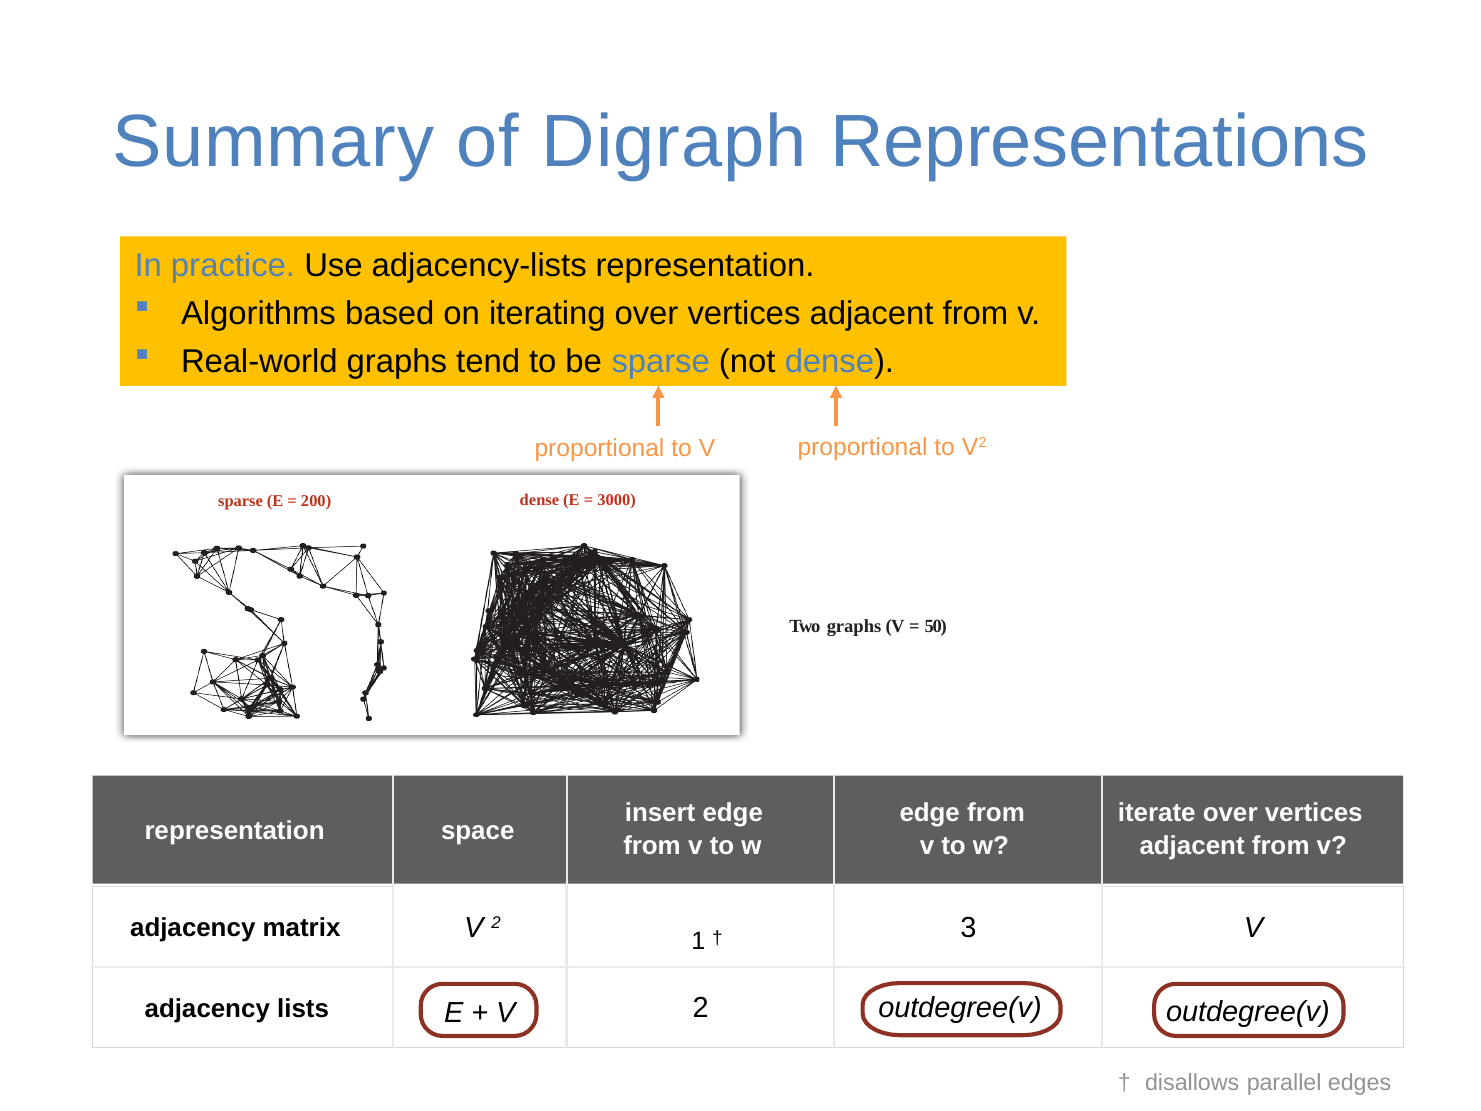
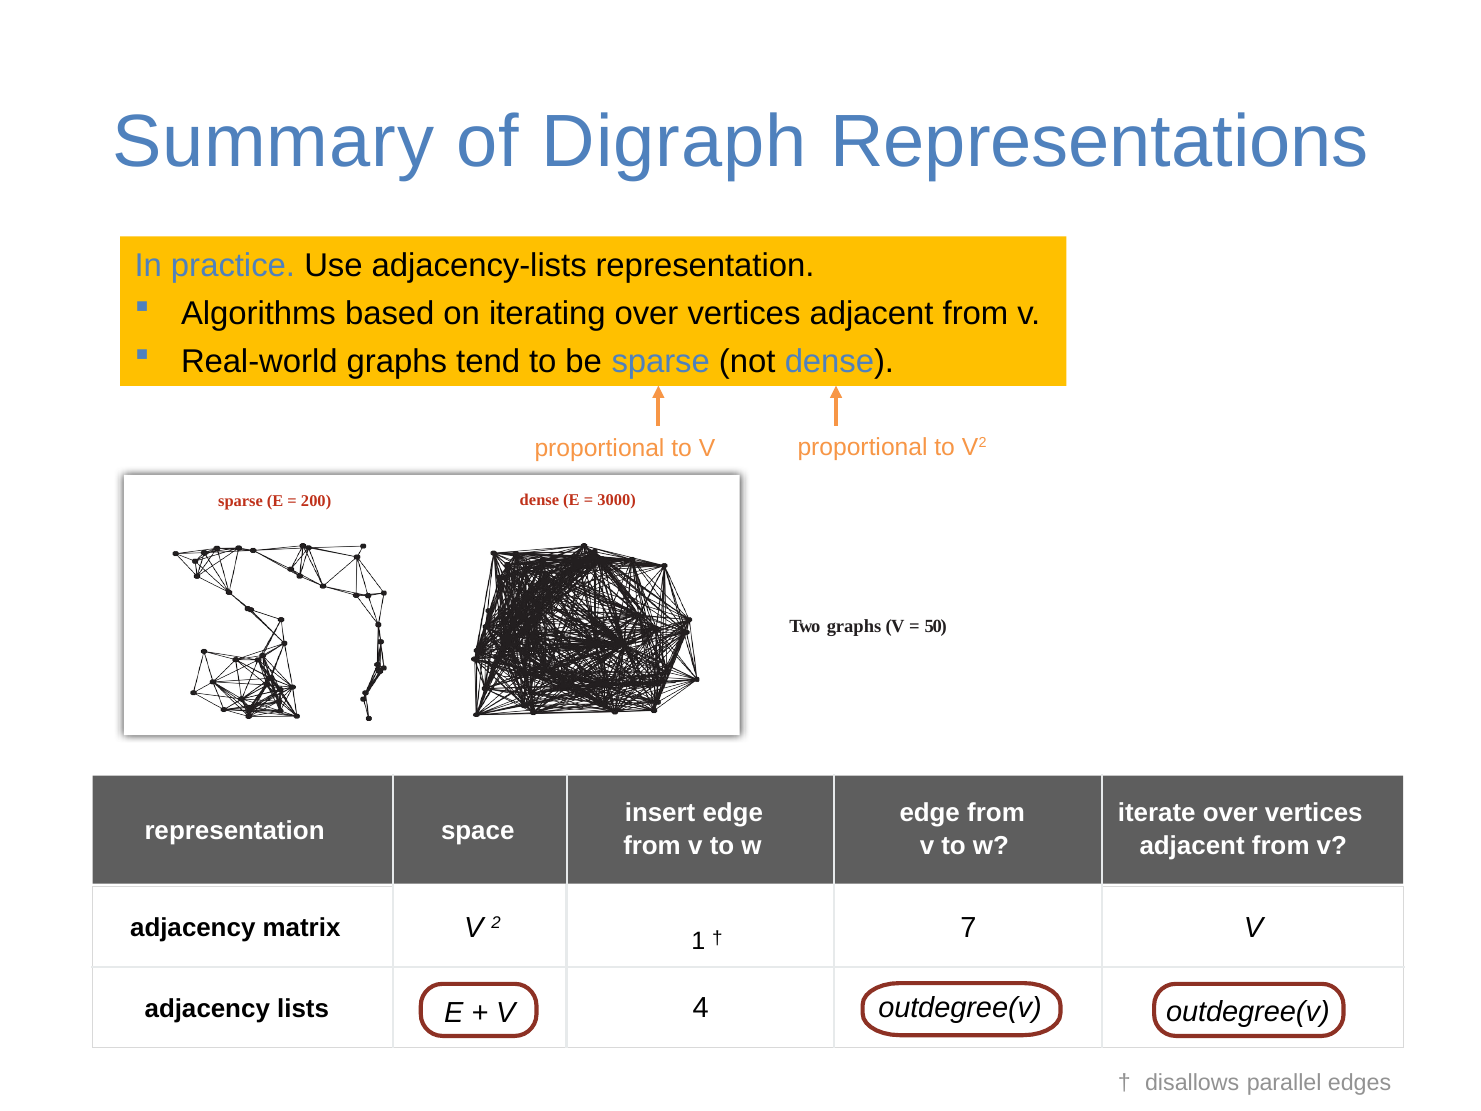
3: 3 -> 7 (968, 928)
2: 2 -> 4 (701, 1007)
